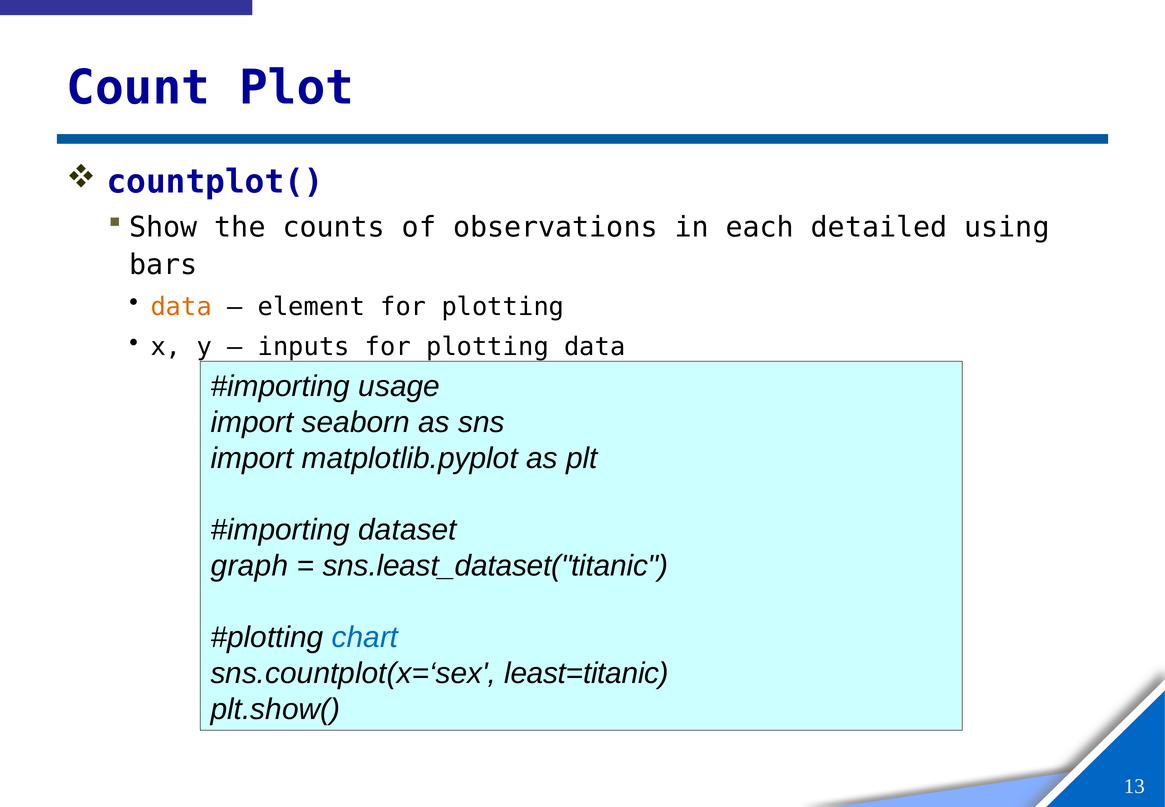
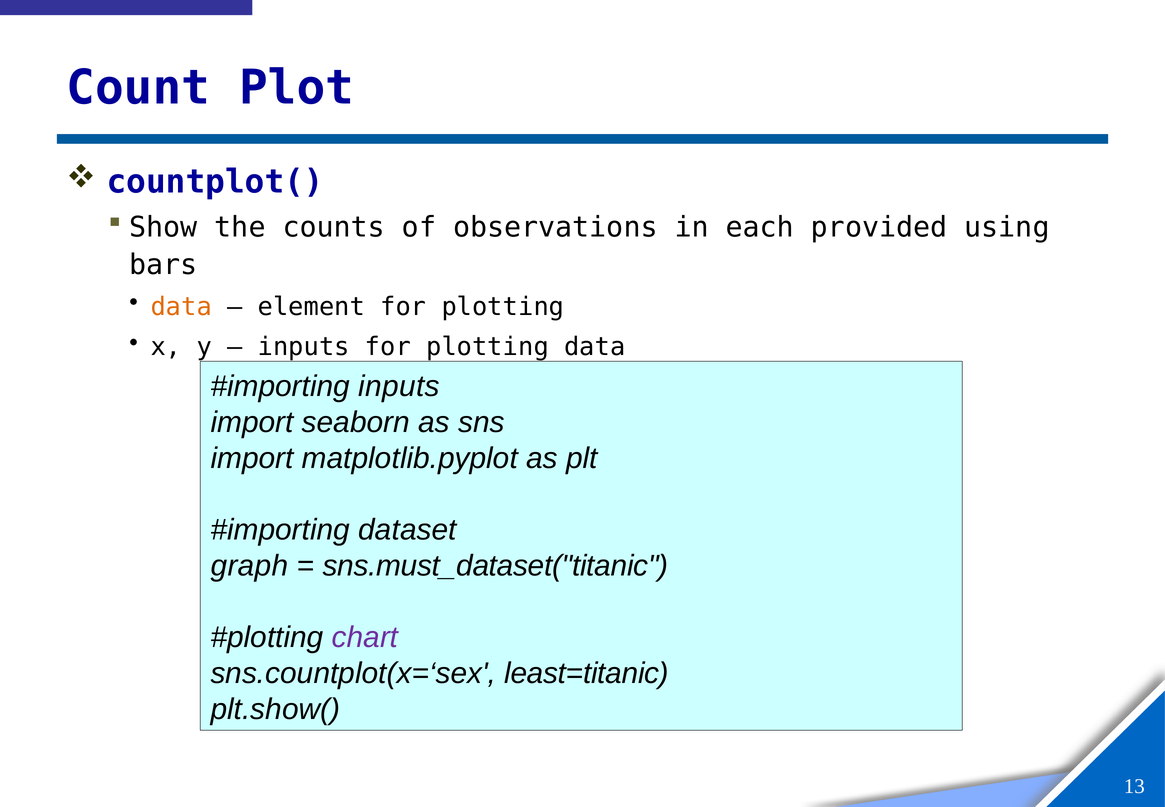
detailed: detailed -> provided (879, 227)
usage: usage -> inputs (399, 386)
sns.least_dataset("titanic: sns.least_dataset("titanic -> sns.must_dataset("titanic (495, 566)
chart colour: blue -> purple (365, 637)
